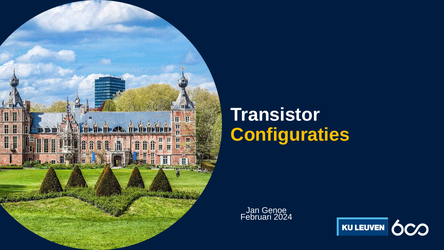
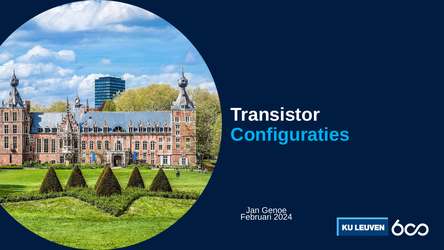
Configuraties colour: yellow -> light blue (290, 135)
